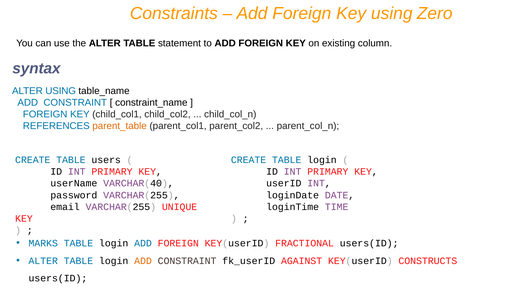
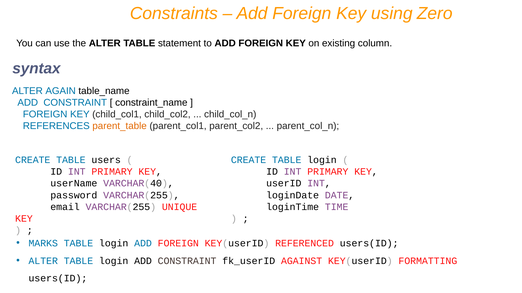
ALTER USING: USING -> AGAIN (61, 91)
FRACTIONAL: FRACTIONAL -> REFERENCED (305, 244)
ADD colour: orange -> black (143, 261)
CONSTRUCTS: CONSTRUCTS -> FORMATTING (428, 261)
